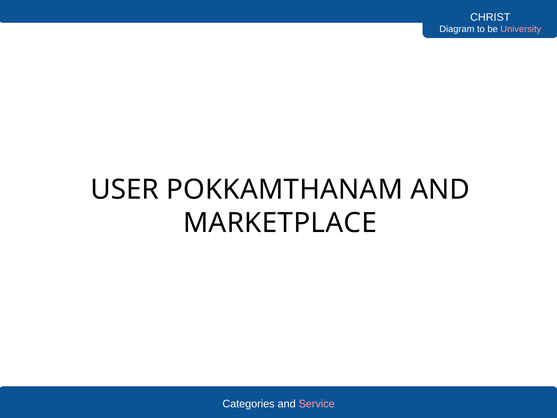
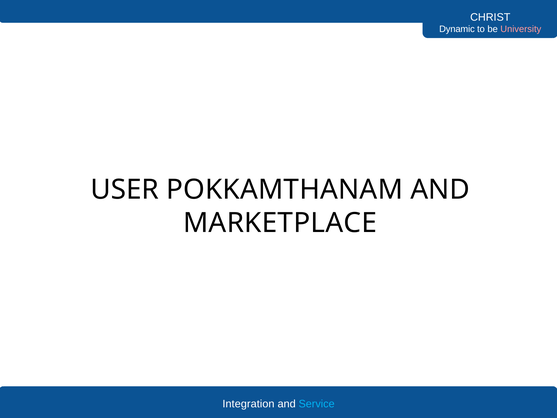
Diagram: Diagram -> Dynamic (457, 29)
Categories: Categories -> Integration (248, 404)
Service colour: pink -> light blue (317, 404)
